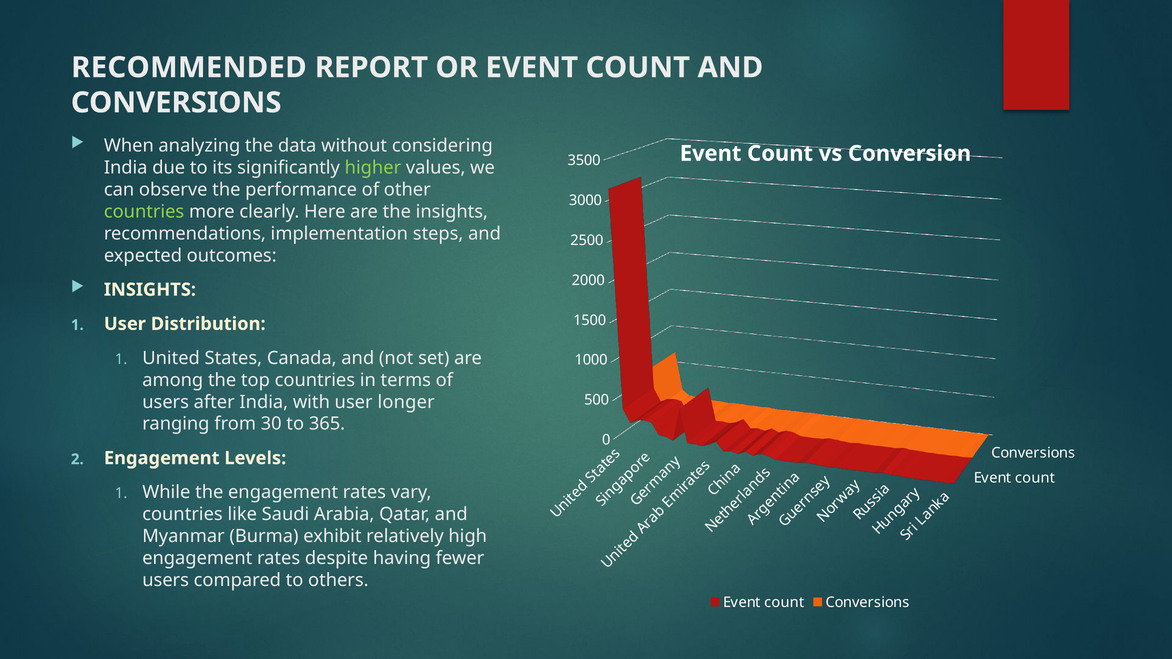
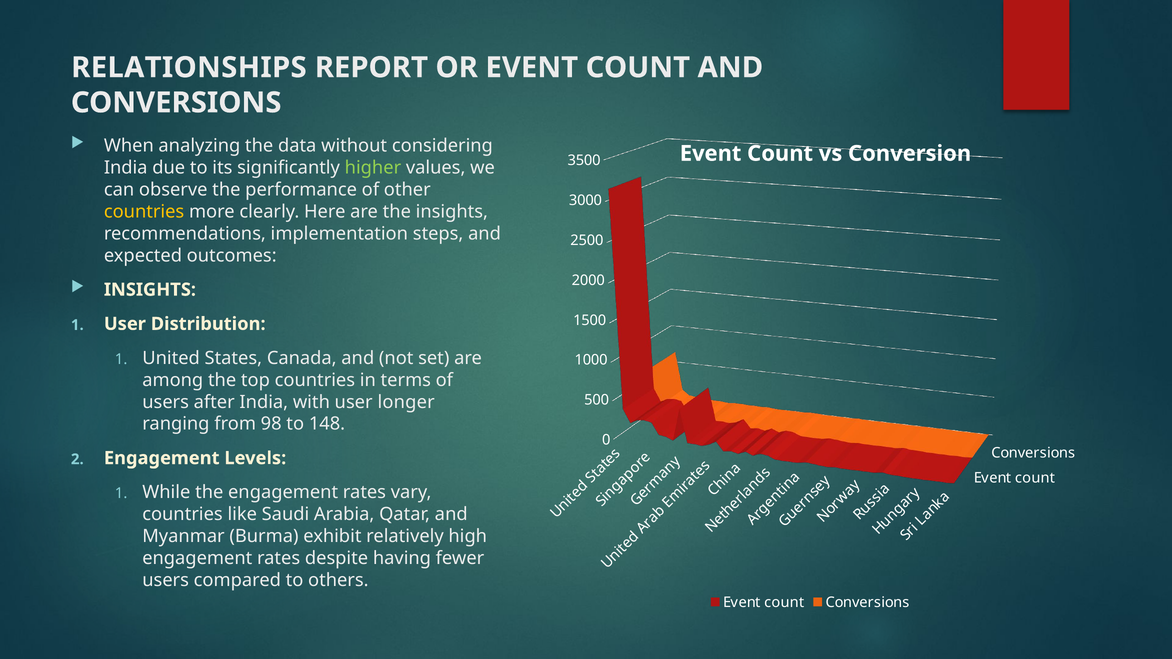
RECOMMENDED: RECOMMENDED -> RELATIONSHIPS (189, 68)
countries colour: light green -> yellow (144, 212)
30: 30 -> 98 (271, 424)
365: 365 -> 148 (327, 424)
